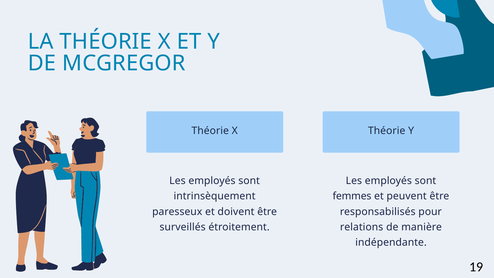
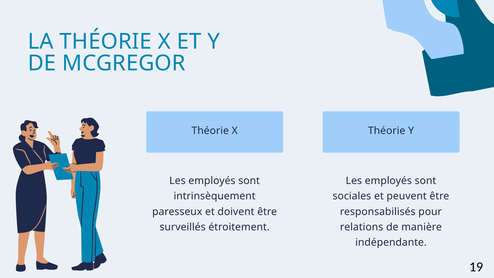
femmes: femmes -> sociales (352, 196)
